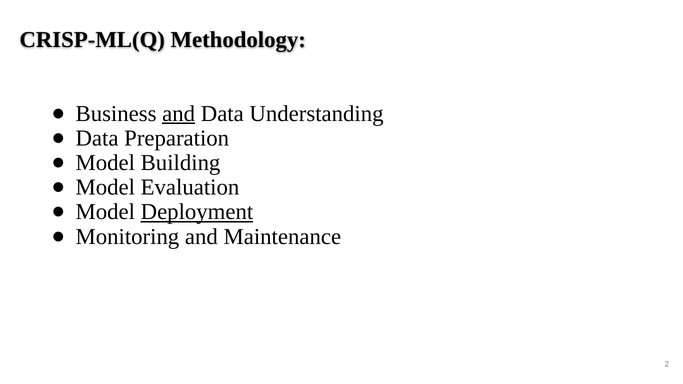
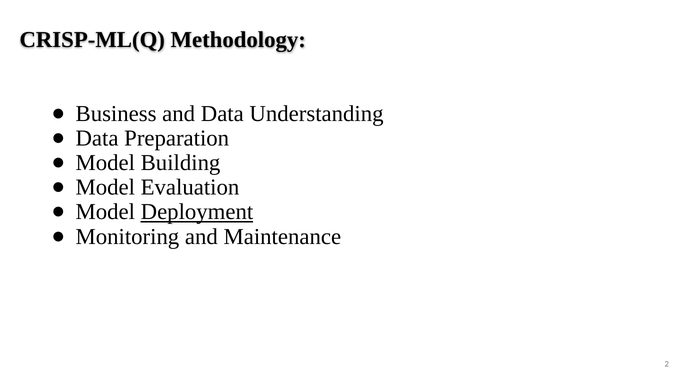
and underline: present -> none (179, 114)
